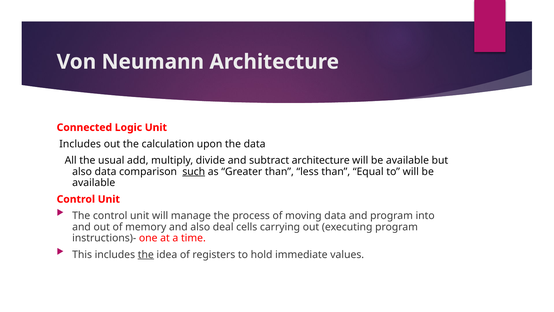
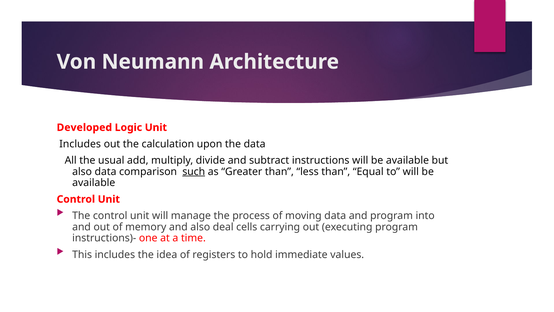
Connected: Connected -> Developed (84, 127)
subtract architecture: architecture -> instructions (321, 160)
the underline: present -> none (146, 254)
